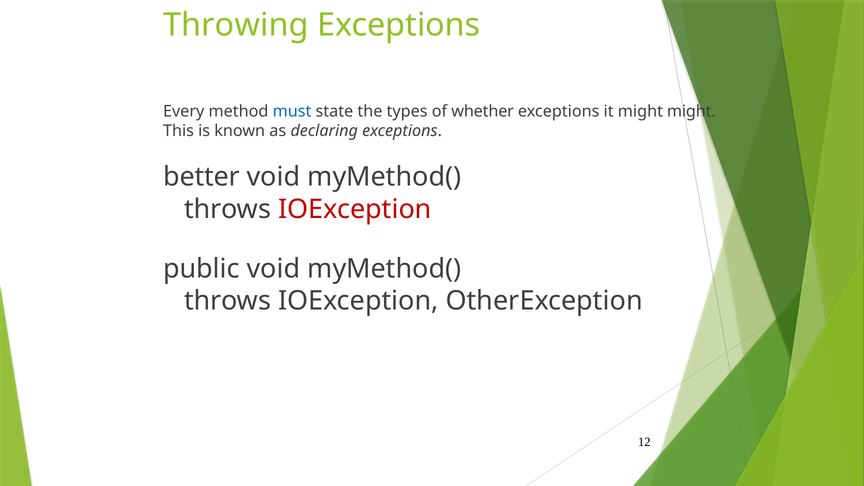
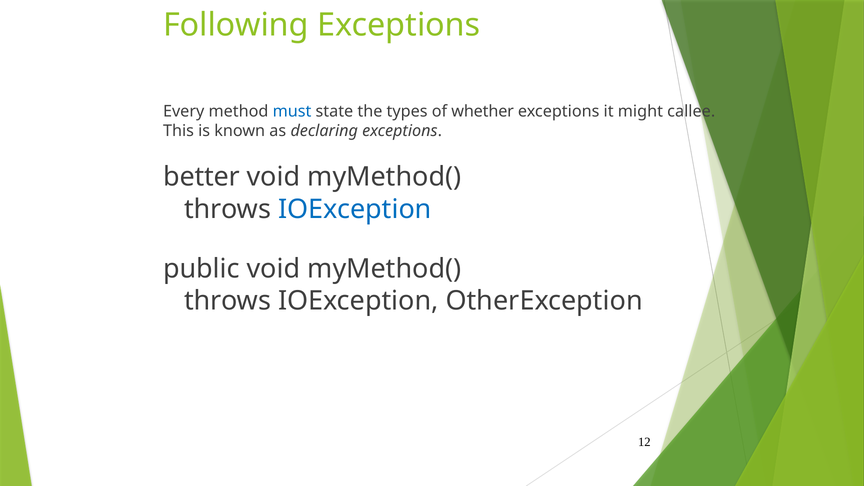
Throwing: Throwing -> Following (236, 25)
might might: might -> callee (691, 111)
IOException colour: red -> blue (355, 209)
